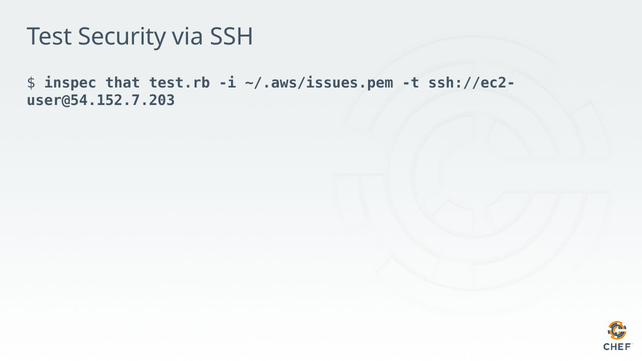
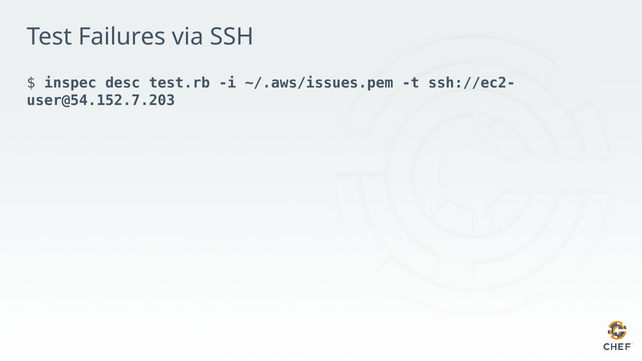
Security: Security -> Failures (122, 37)
that: that -> desc (123, 83)
